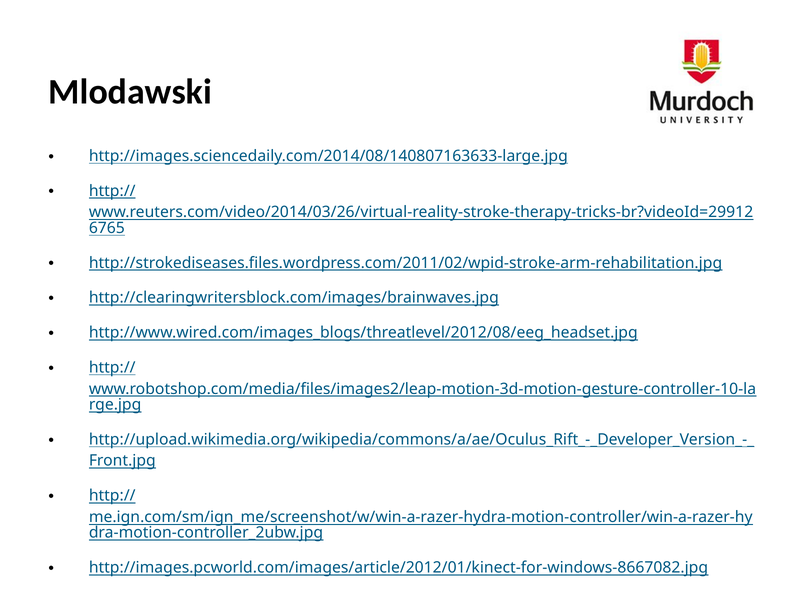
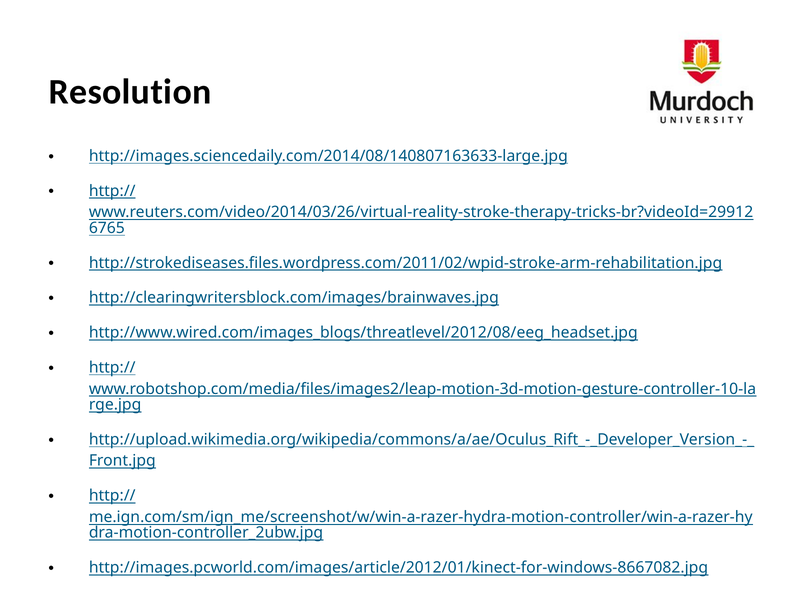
Mlodawski: Mlodawski -> Resolution (130, 92)
